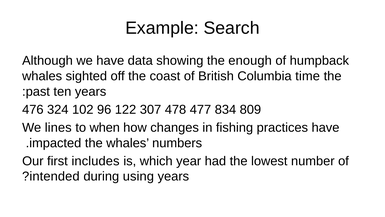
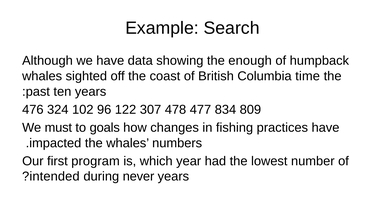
lines: lines -> must (58, 127)
when: when -> goals (105, 127)
includes: includes -> program (96, 161)
using: using -> never (138, 176)
